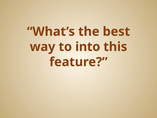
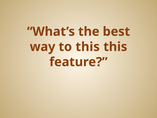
to into: into -> this (88, 47)
